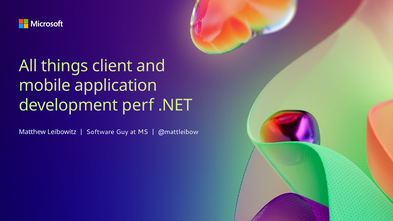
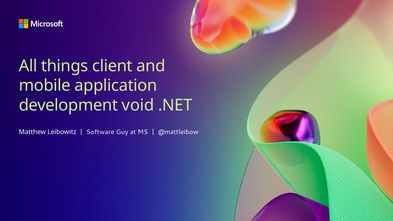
perf: perf -> void (138, 105)
